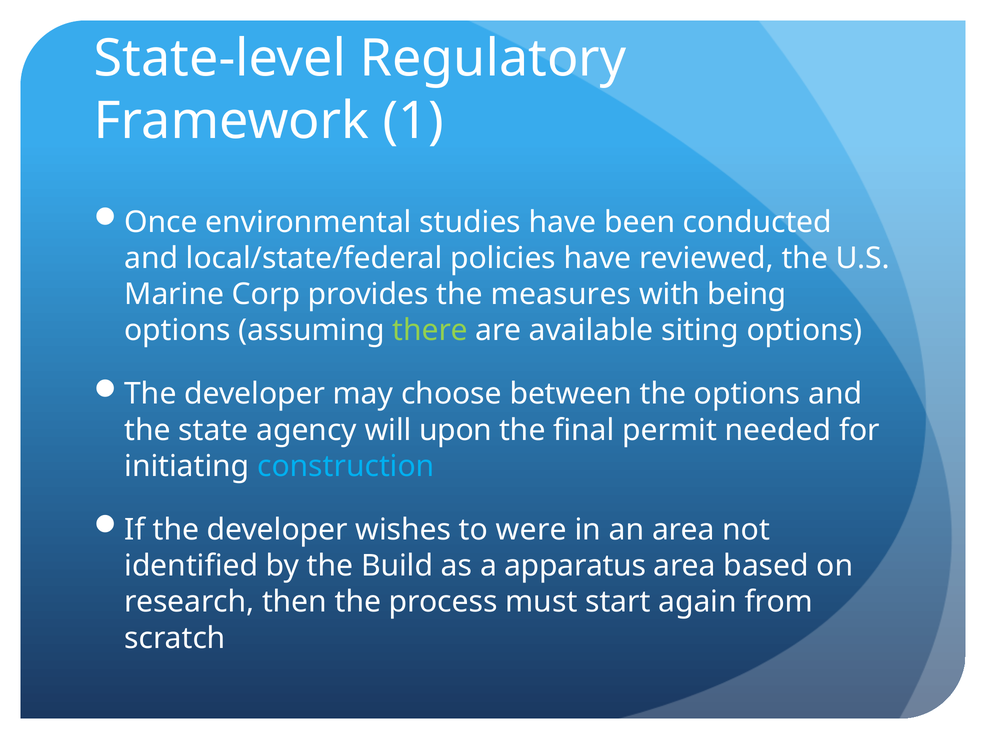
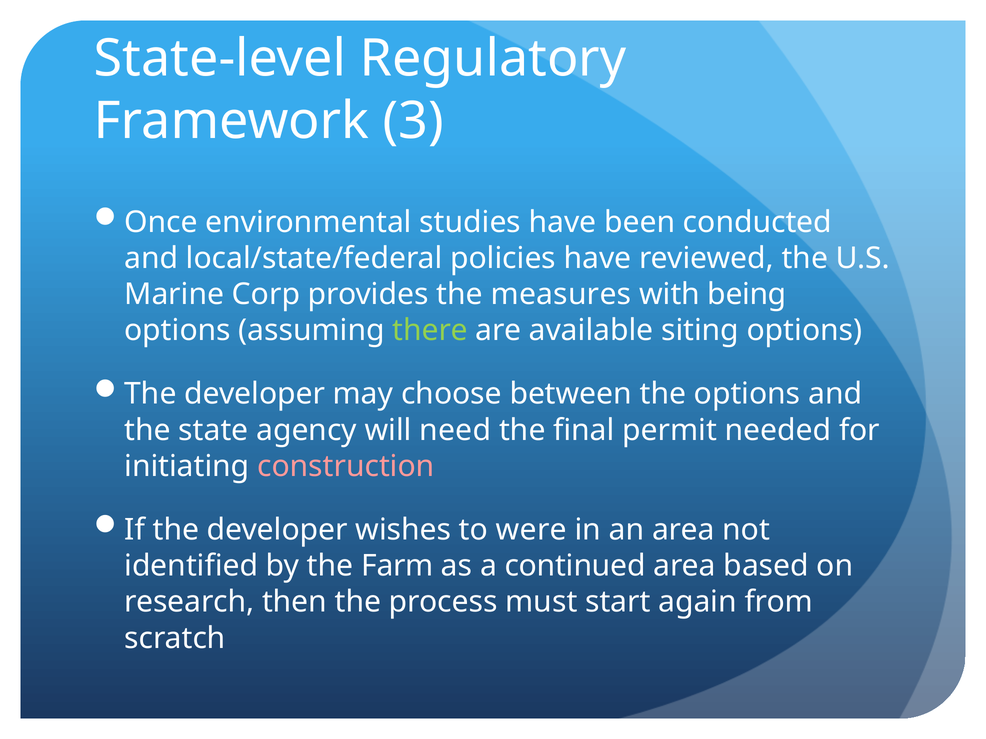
1: 1 -> 3 (413, 121)
upon: upon -> need (455, 430)
construction colour: light blue -> pink (346, 467)
Build: Build -> Farm (397, 566)
apparatus: apparatus -> continued (575, 566)
